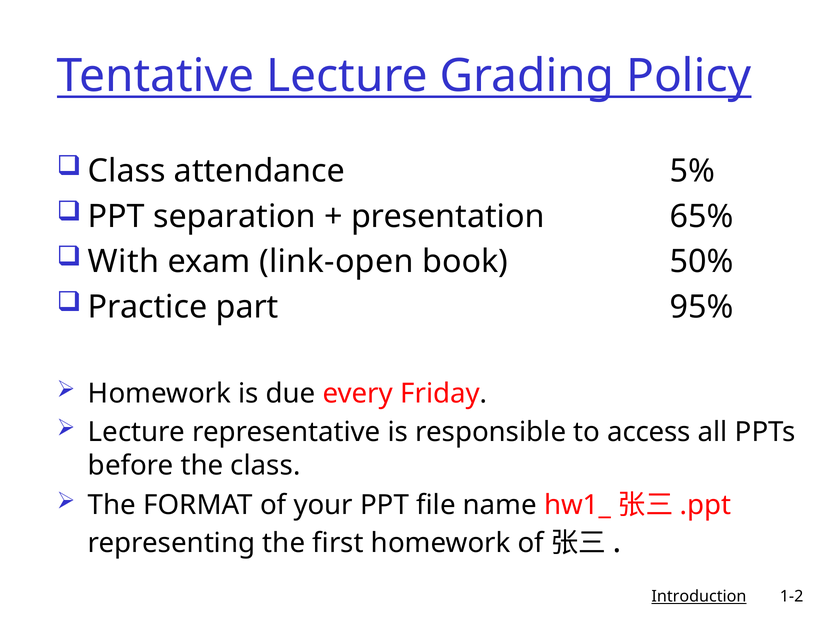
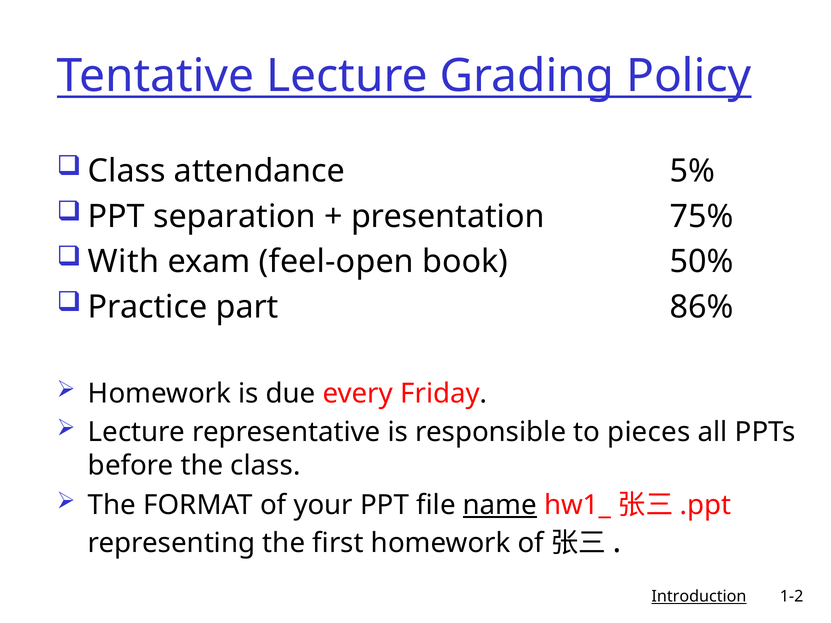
65%: 65% -> 75% (702, 217)
link-open: link-open -> feel-open (336, 262)
95%: 95% -> 86% (702, 307)
access: access -> pieces (649, 432)
name underline: none -> present (500, 505)
